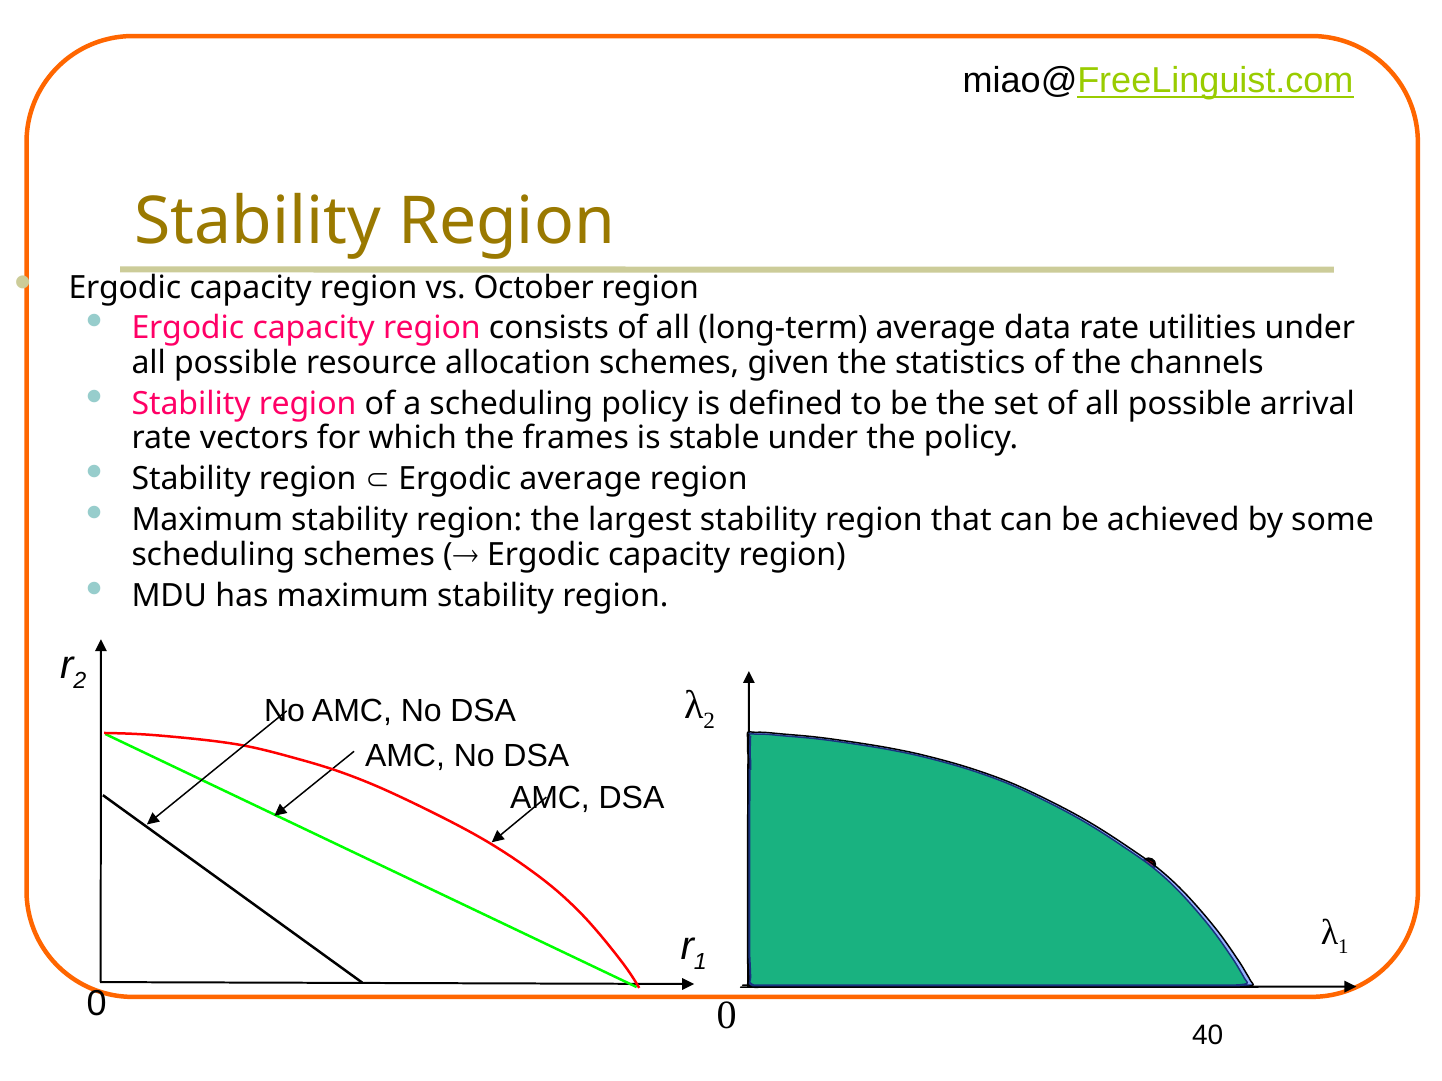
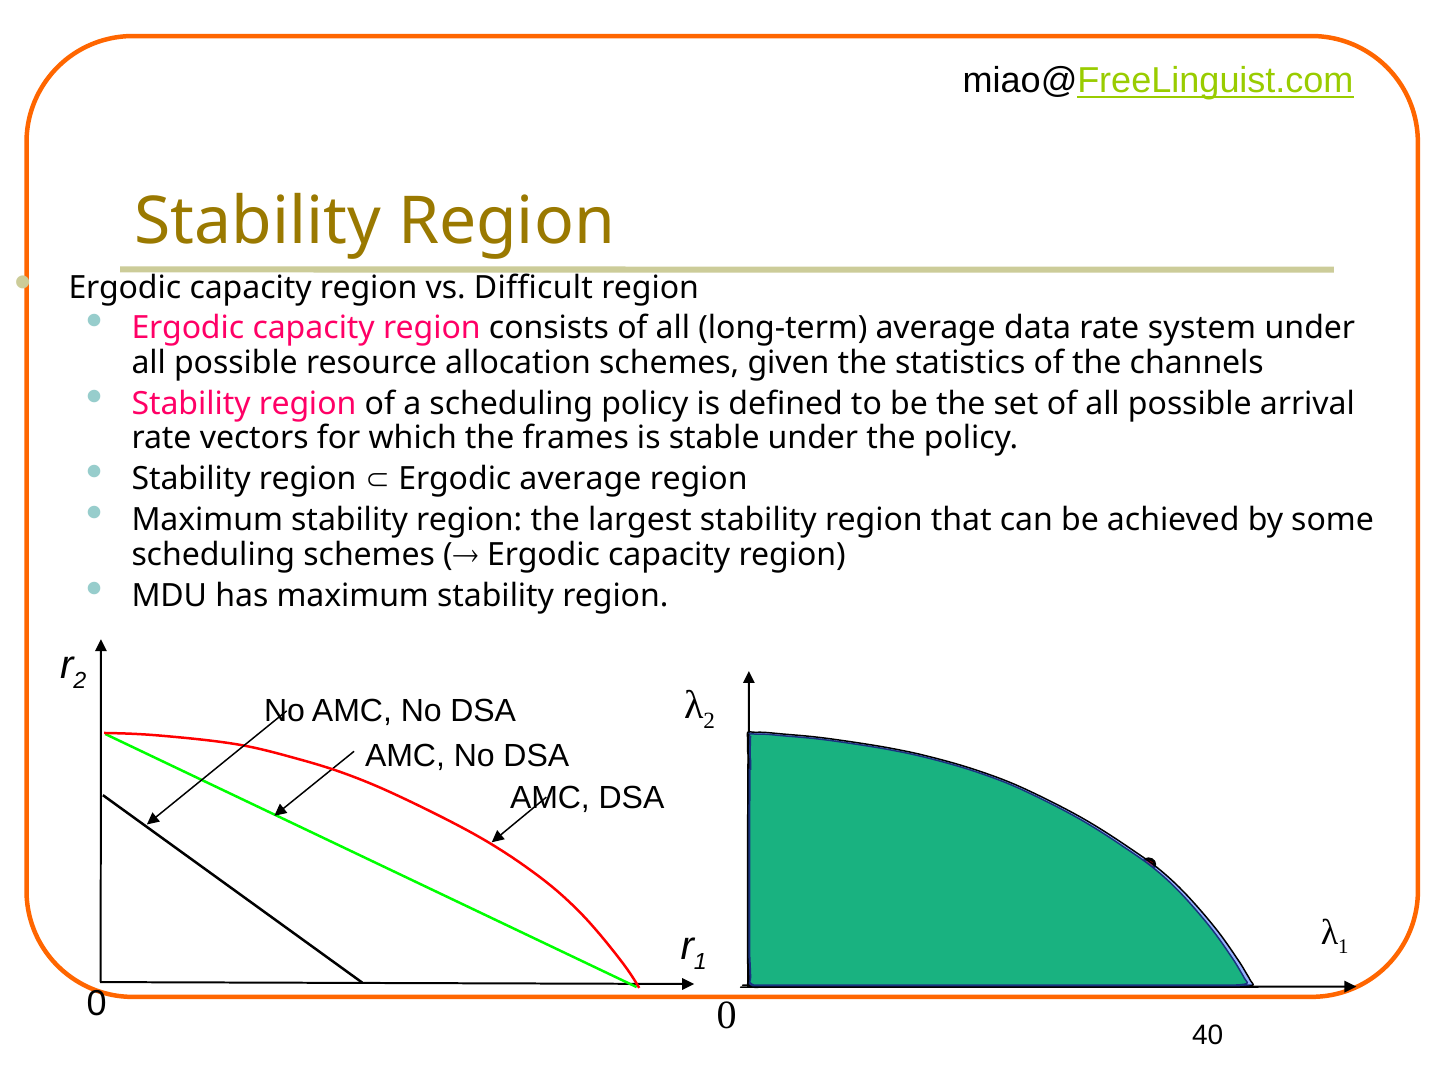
October: October -> Difficult (533, 288)
utilities: utilities -> system (1202, 328)
